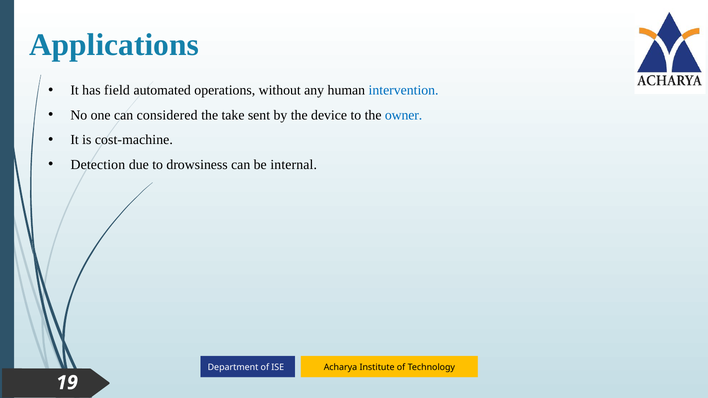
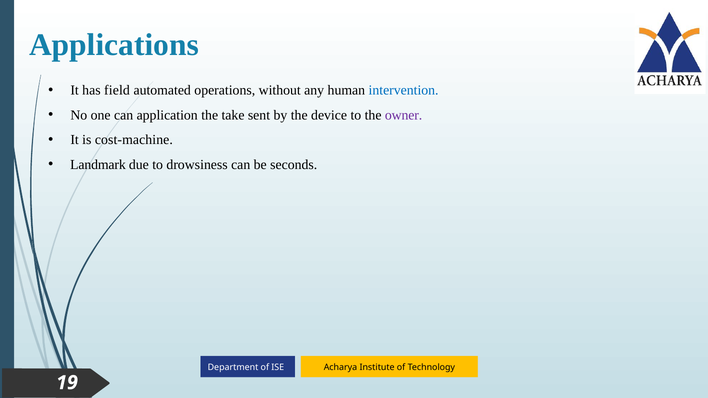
considered: considered -> application (167, 115)
owner colour: blue -> purple (404, 115)
Detection: Detection -> Landmark (98, 165)
internal: internal -> seconds (294, 165)
